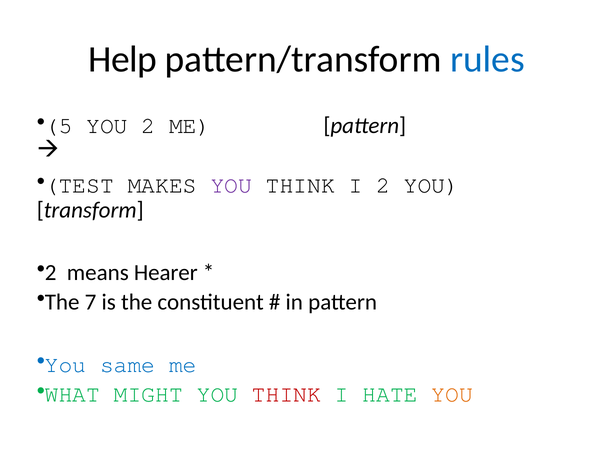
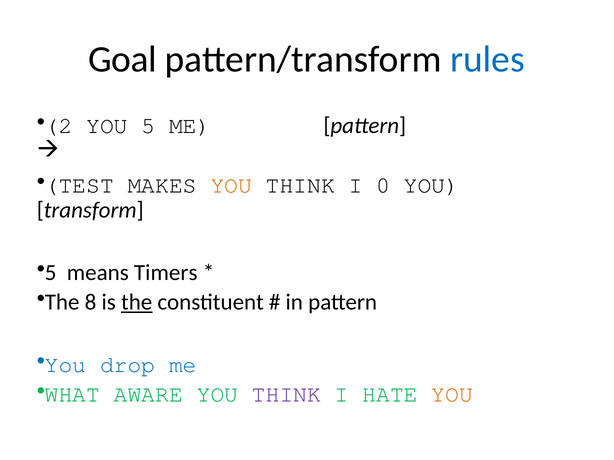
Help: Help -> Goal (123, 59)
5: 5 -> 2 (59, 126)
YOU 2: 2 -> 5 (148, 126)
YOU colour: purple -> orange (231, 186)
I 2: 2 -> 0 (383, 186)
2: 2 -> 5 (51, 273)
Hearer: Hearer -> Timers (166, 273)
7: 7 -> 8 (91, 303)
the underline: none -> present (137, 303)
same: same -> drop (128, 365)
MIGHT: MIGHT -> AWARE (148, 395)
THINK colour: red -> purple (287, 395)
